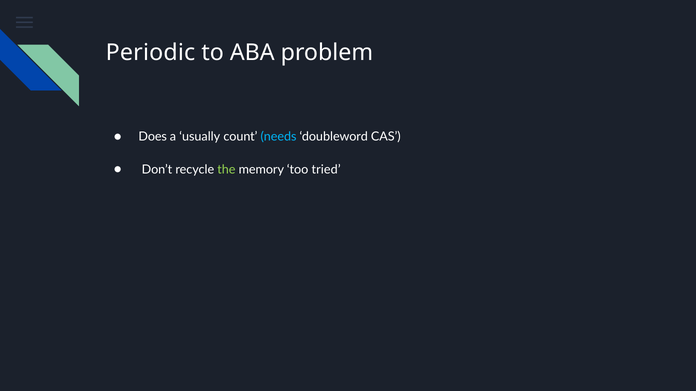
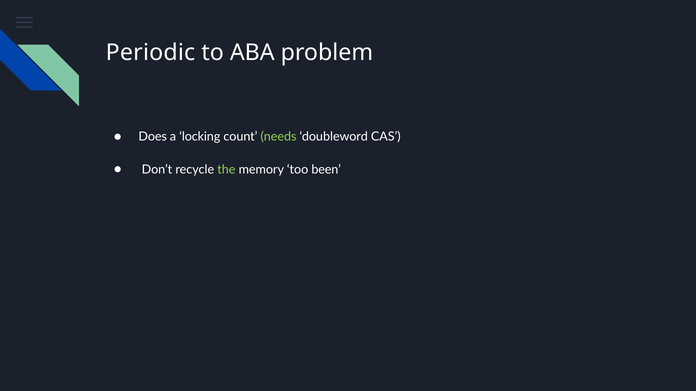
usually: usually -> locking (200, 137)
needs colour: light blue -> light green (279, 137)
tried: tried -> been (326, 170)
